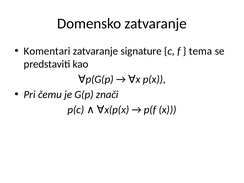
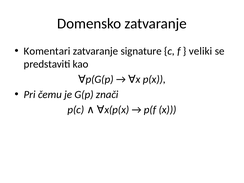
tema: tema -> veliki (201, 51)
